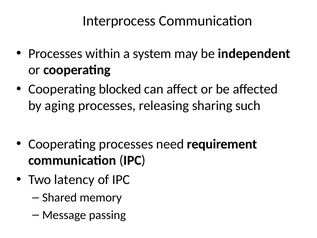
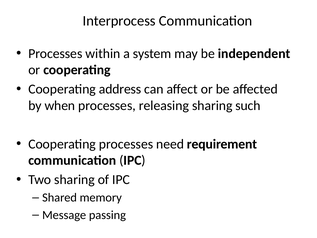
blocked: blocked -> address (120, 89)
aging: aging -> when (60, 105)
Two latency: latency -> sharing (74, 179)
